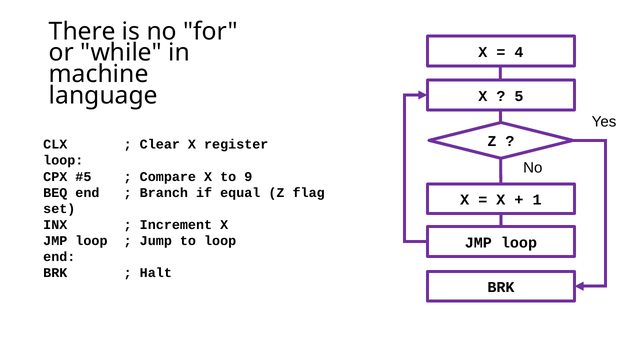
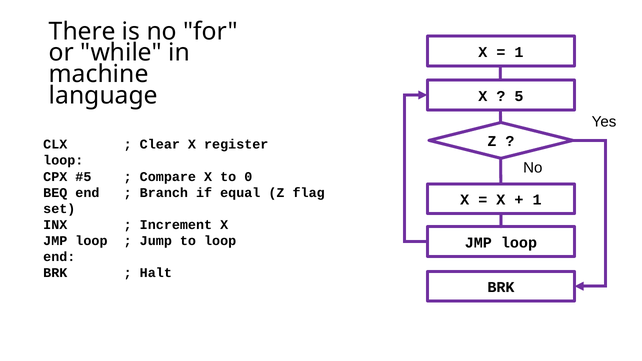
4: 4 -> 1 (519, 52)
9: 9 -> 0 (248, 177)
